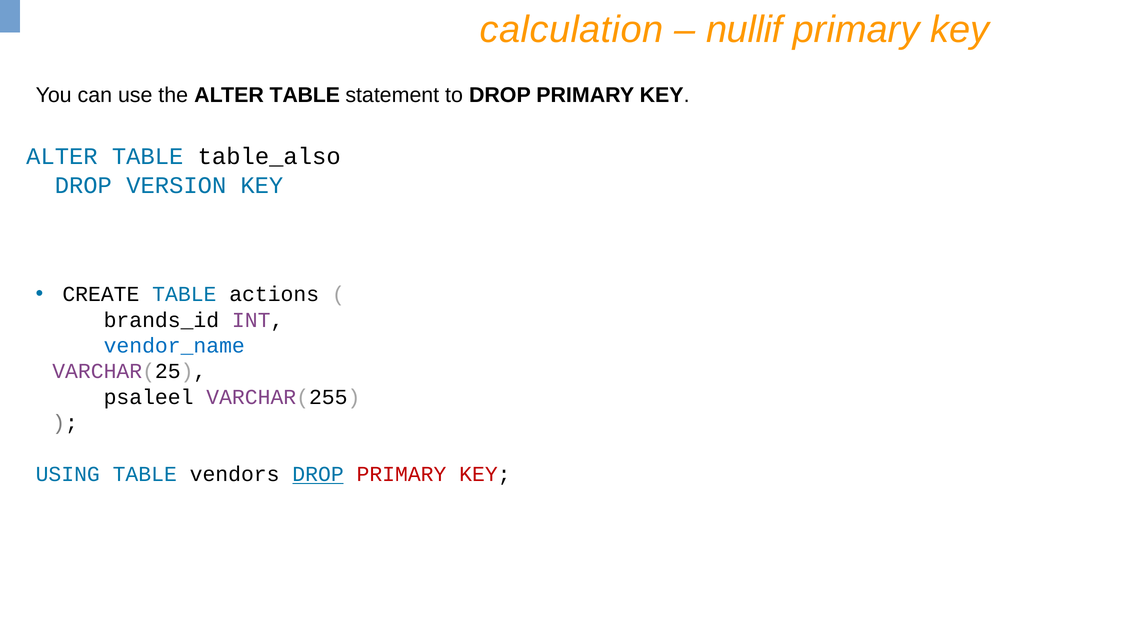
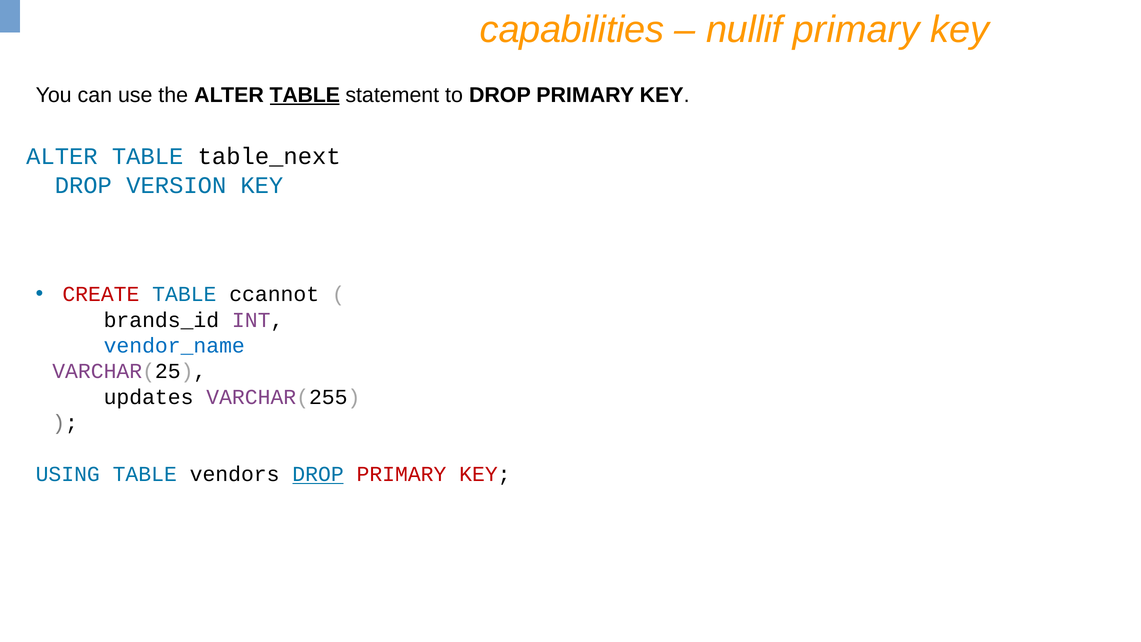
calculation: calculation -> capabilities (572, 30)
TABLE underline: none -> present (305, 95)
table_also: table_also -> table_next (269, 157)
CREATE colour: black -> red (101, 294)
actions: actions -> ccannot (274, 294)
psaleel: psaleel -> updates (149, 397)
